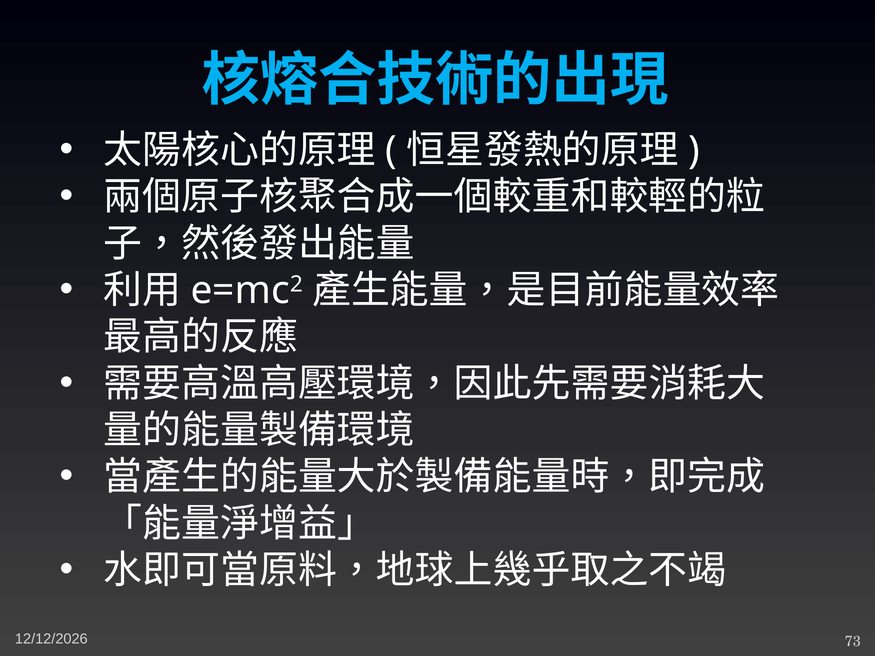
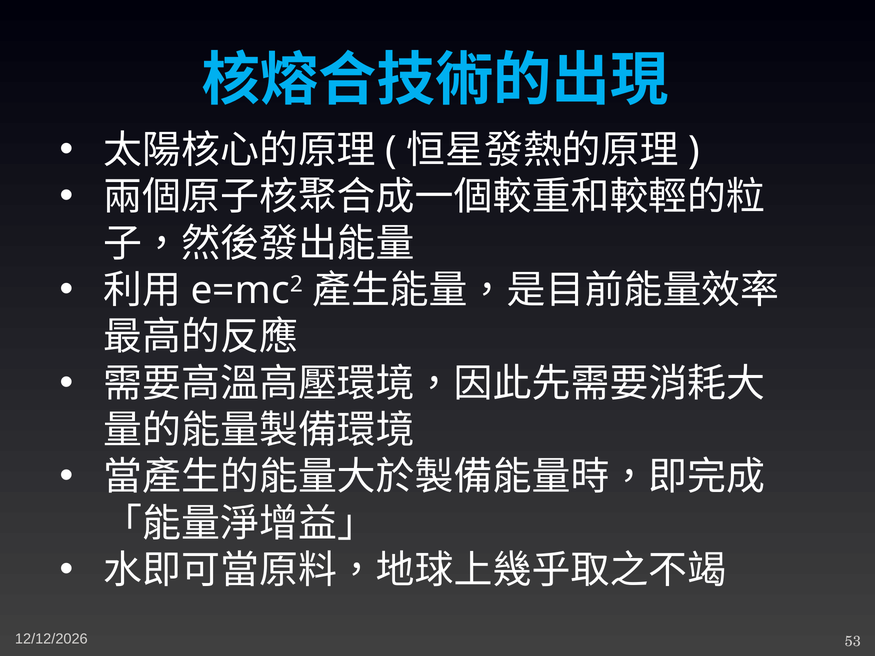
73: 73 -> 53 (853, 642)
